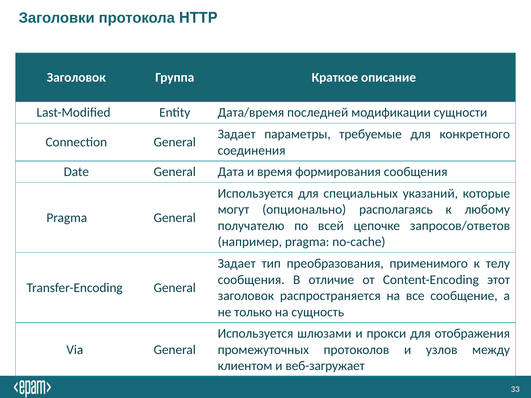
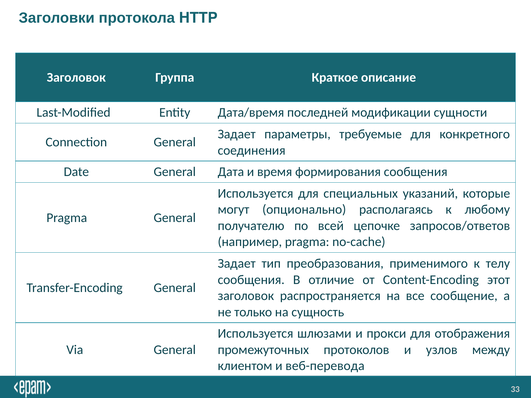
веб-загружает: веб-загружает -> веб-перевода (325, 366)
